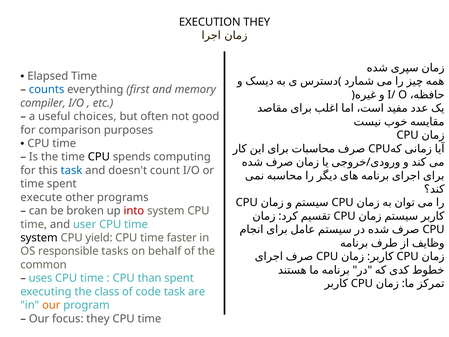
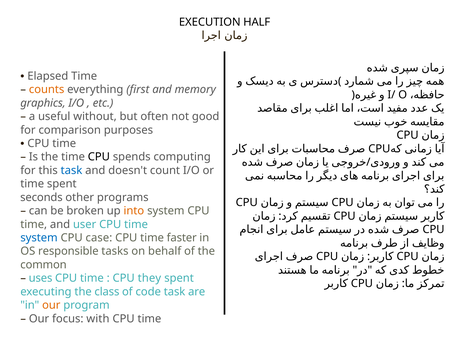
EXECUTION THEY: THEY -> HALF (257, 22)
counts colour: blue -> orange (47, 89)
compiler: compiler -> graphics (43, 103)
choices: choices -> without (95, 116)
execute: execute -> seconds (41, 197)
into colour: red -> orange (134, 211)
system colour: black -> blue (39, 238)
yield: yield -> case (99, 238)
than: than -> they (149, 278)
focus they: they -> with (98, 318)
